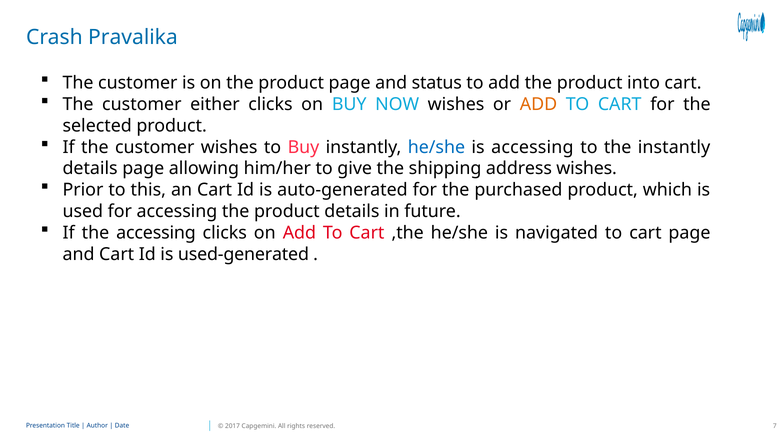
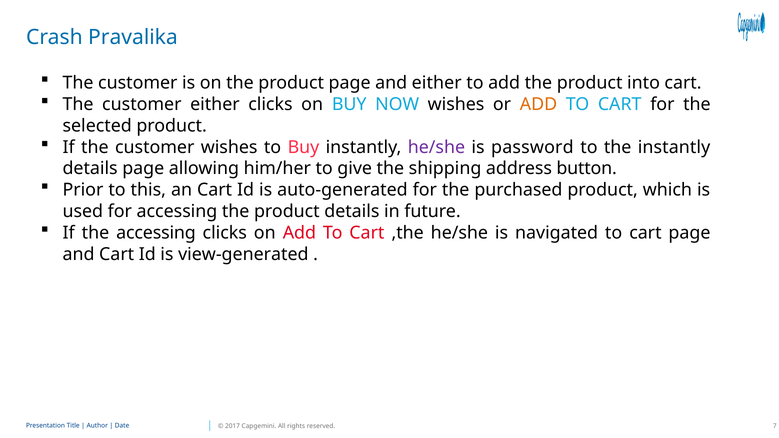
and status: status -> either (437, 83)
he/she colour: blue -> purple (436, 147)
is accessing: accessing -> password (532, 147)
address wishes: wishes -> button (587, 169)
used-generated: used-generated -> view-generated (243, 254)
